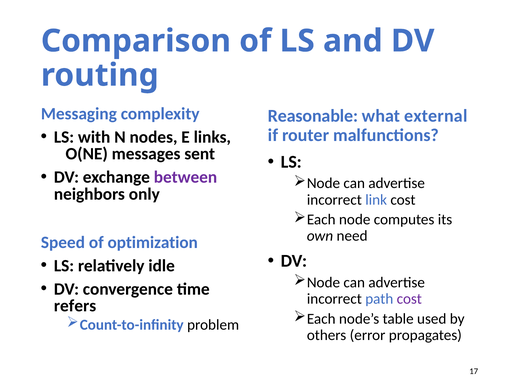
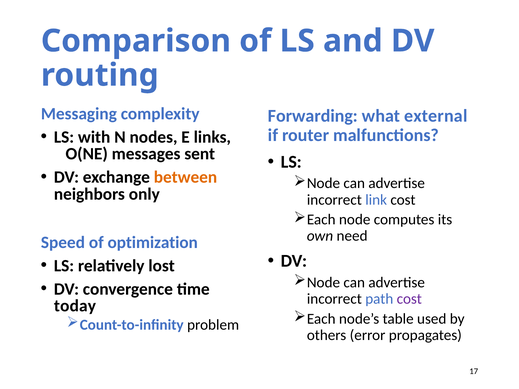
Reasonable: Reasonable -> Forwarding (313, 116)
between colour: purple -> orange (185, 177)
idle: idle -> lost (162, 266)
refers: refers -> today (75, 306)
